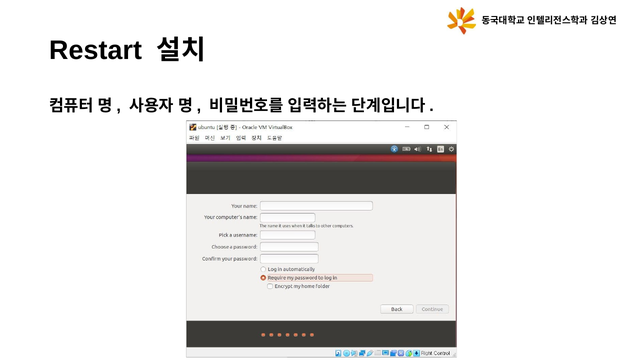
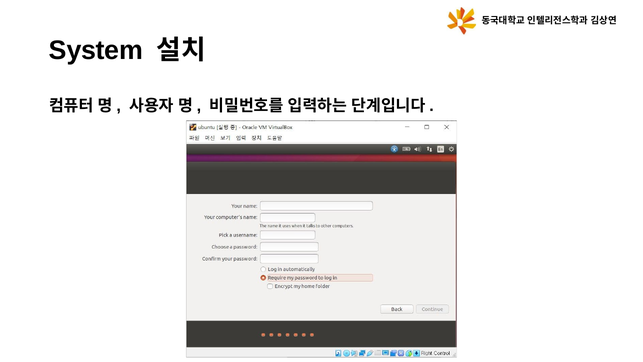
Restart: Restart -> System (96, 51)
